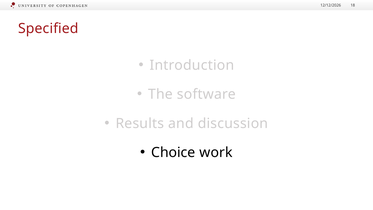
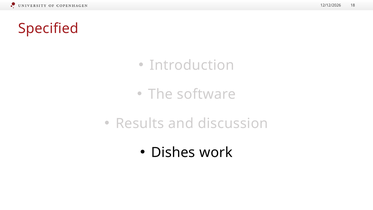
Choice: Choice -> Dishes (173, 152)
